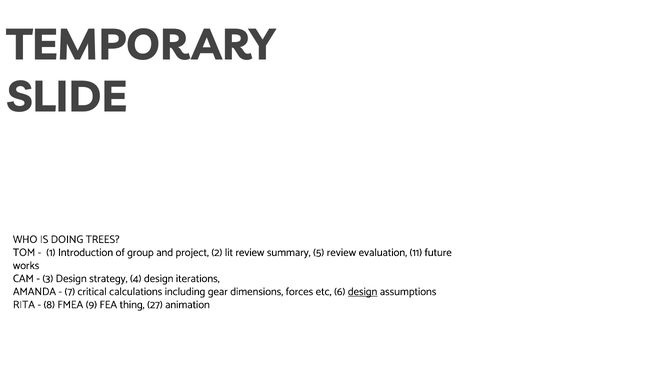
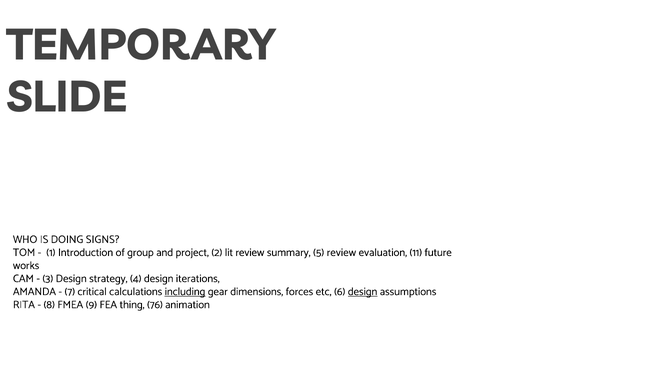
TREES: TREES -> SIGNS (103, 240)
including underline: none -> present (185, 292)
27: 27 -> 76 (155, 305)
